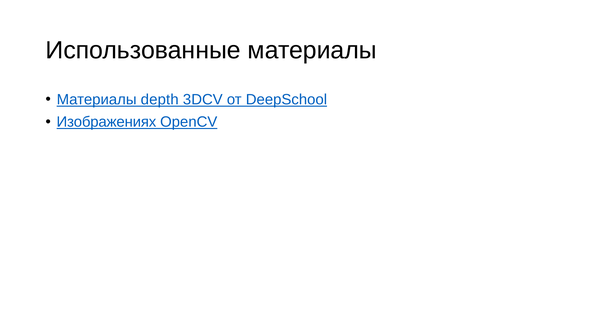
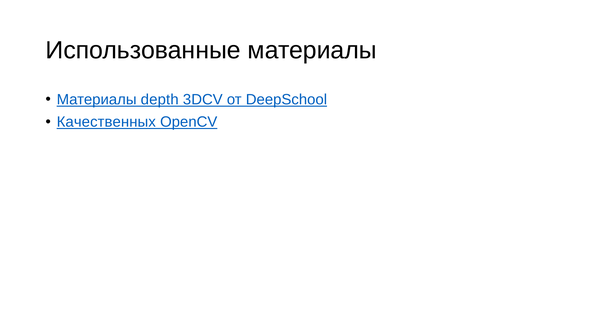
Изображениях: Изображениях -> Качественных (106, 122)
